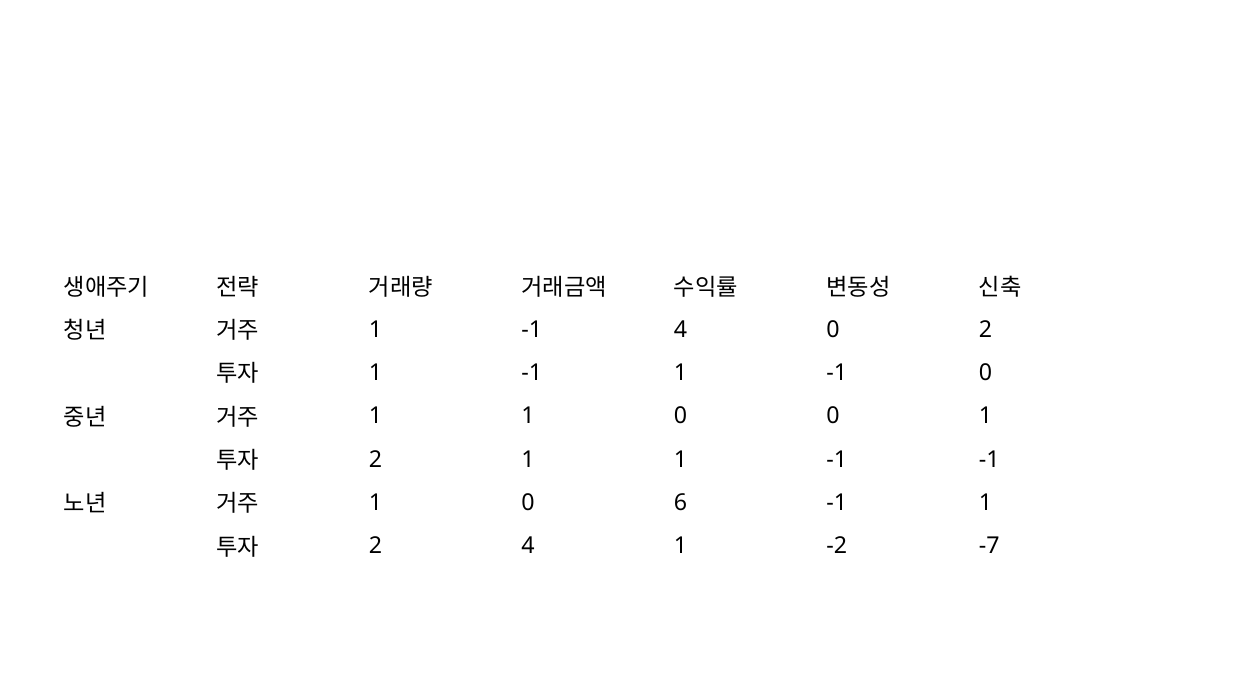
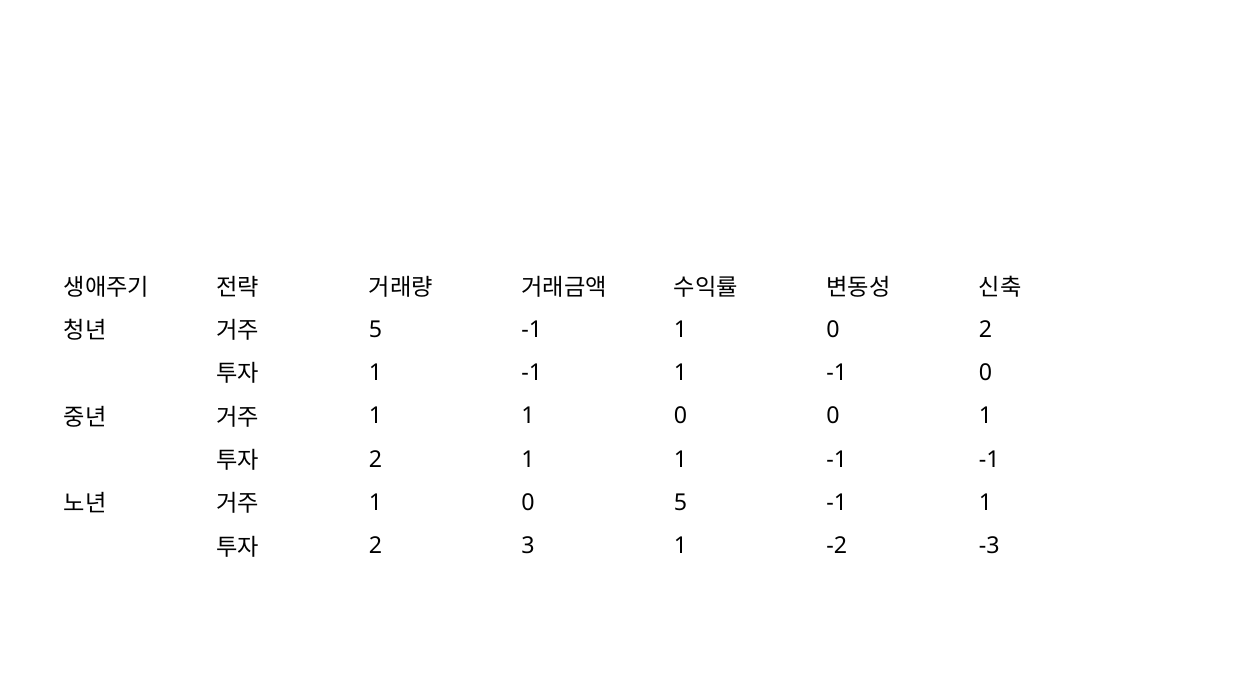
1: 1 -> 5 (375, 329)
4: 4 -> 1 (680, 329)
0 6: 6 -> 5 (680, 502)
2 4: 4 -> 3 (528, 546)
-7: -7 -> -3 (989, 546)
